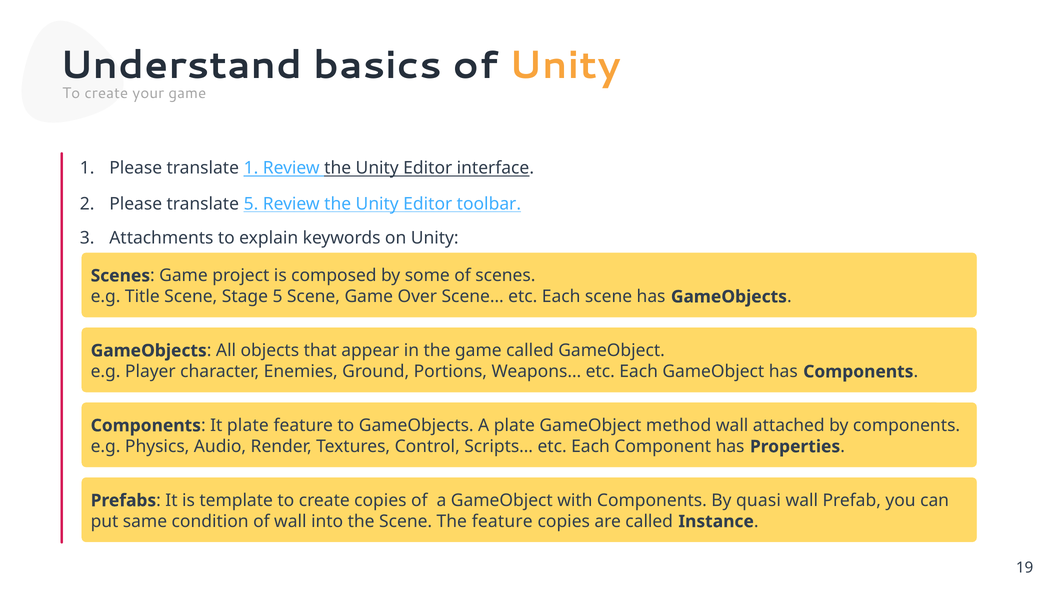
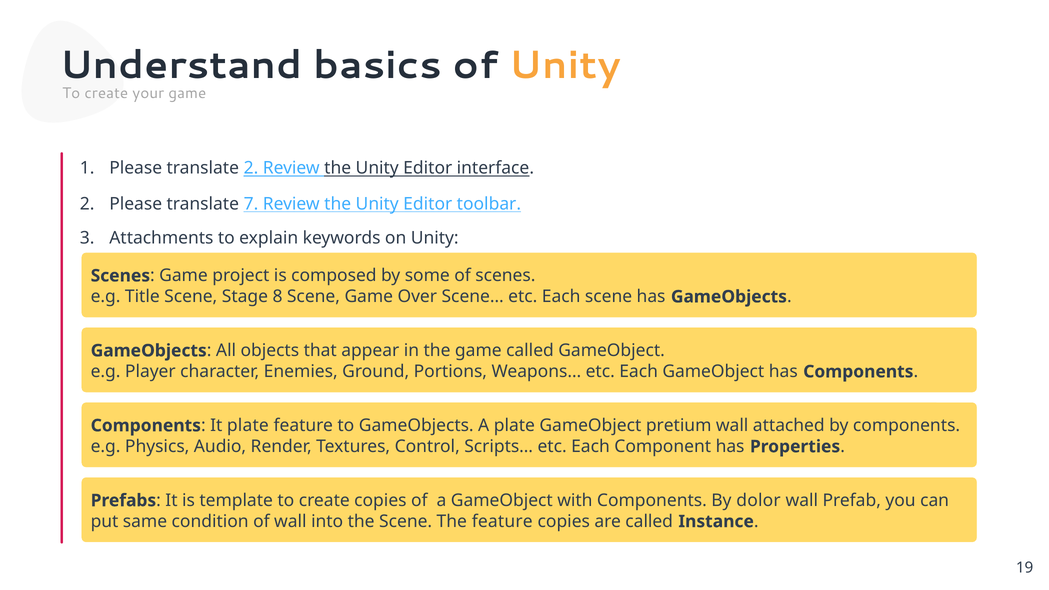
translate 1: 1 -> 2 (251, 168)
translate 5: 5 -> 7 (251, 204)
Stage 5: 5 -> 8 (278, 297)
method: method -> pretium (679, 426)
quasi: quasi -> dolor (759, 501)
